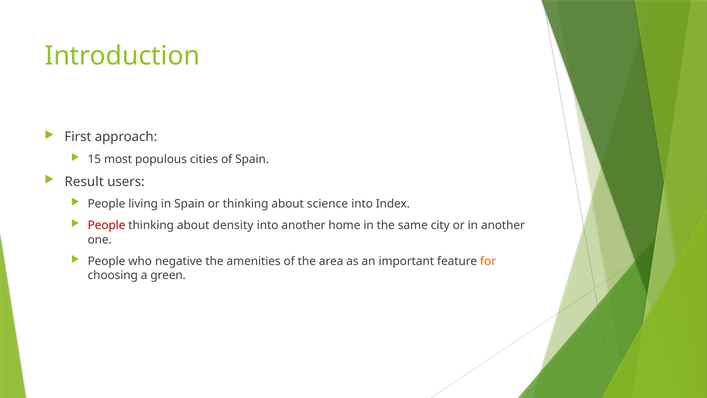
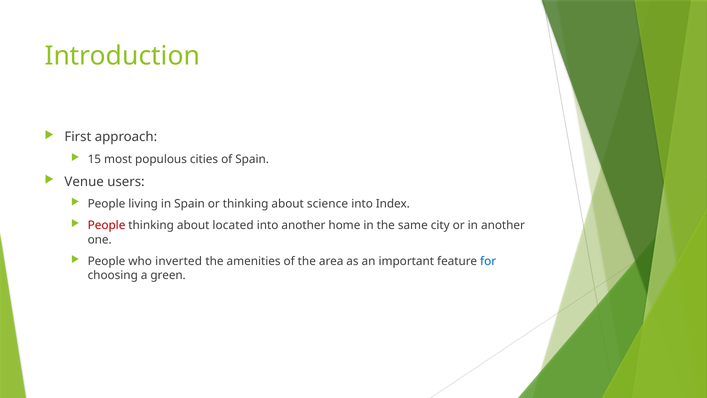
Result: Result -> Venue (84, 182)
density: density -> located (233, 225)
negative: negative -> inverted (179, 261)
for colour: orange -> blue (488, 261)
